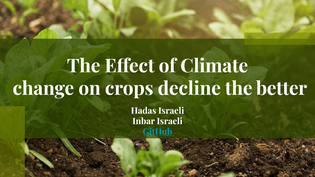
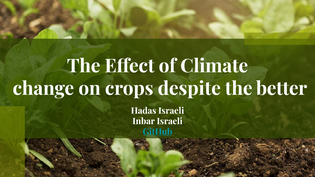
decline: decline -> despite (189, 89)
